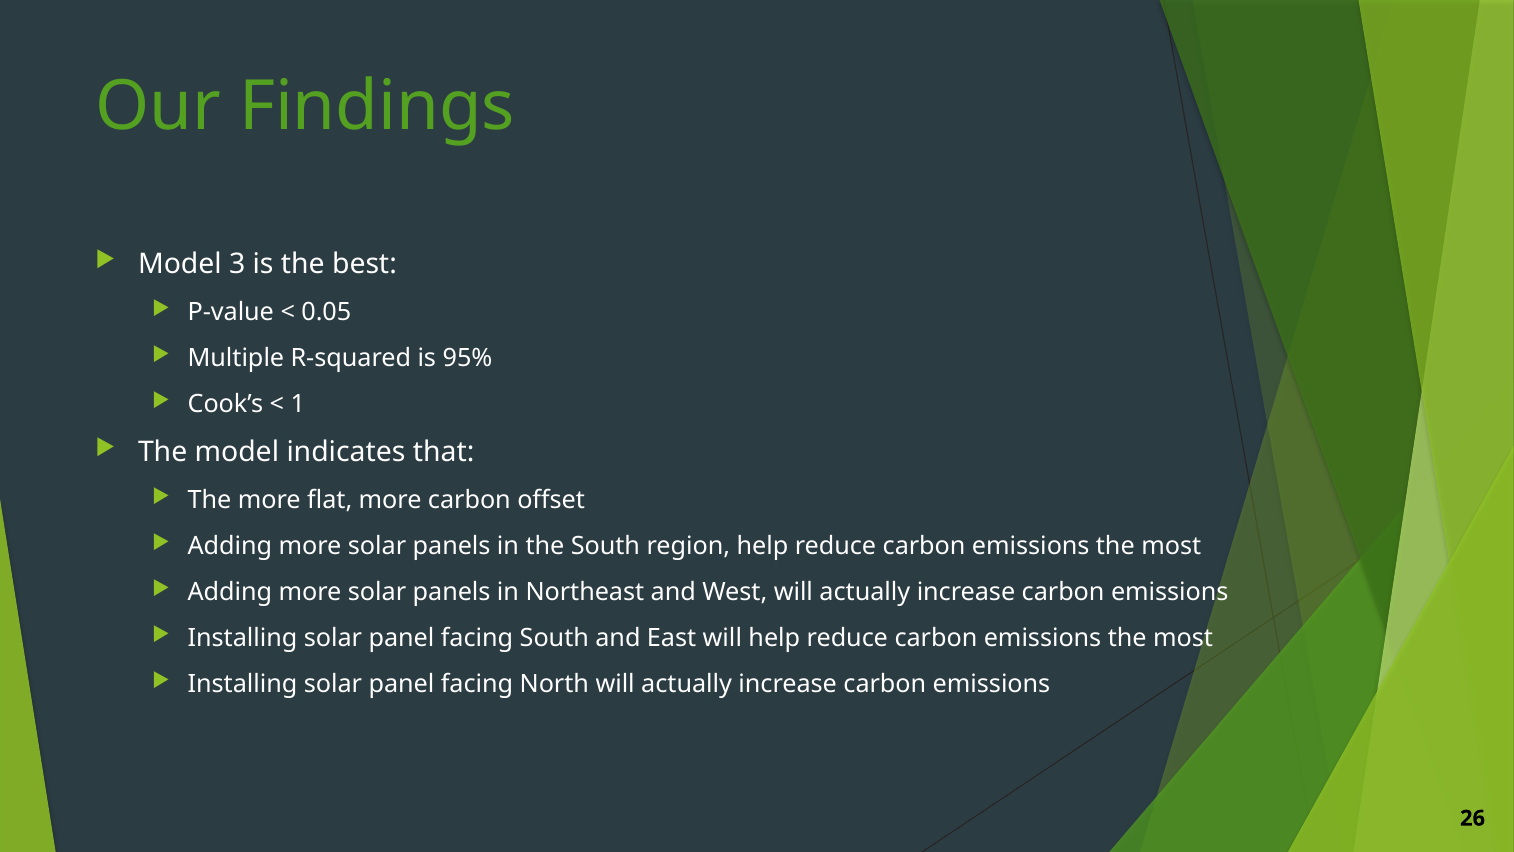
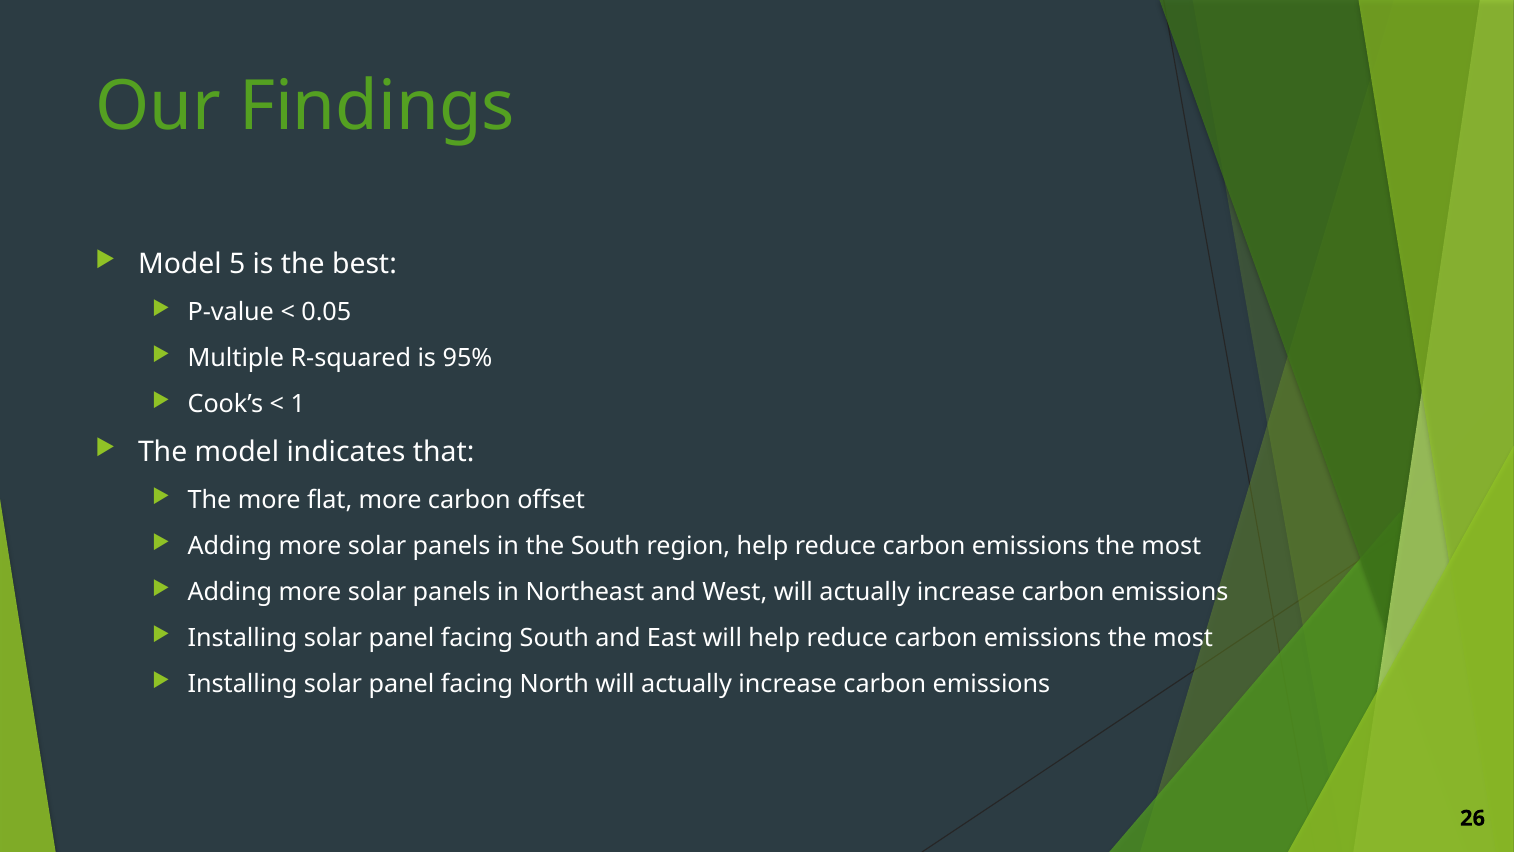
3: 3 -> 5 (237, 264)
